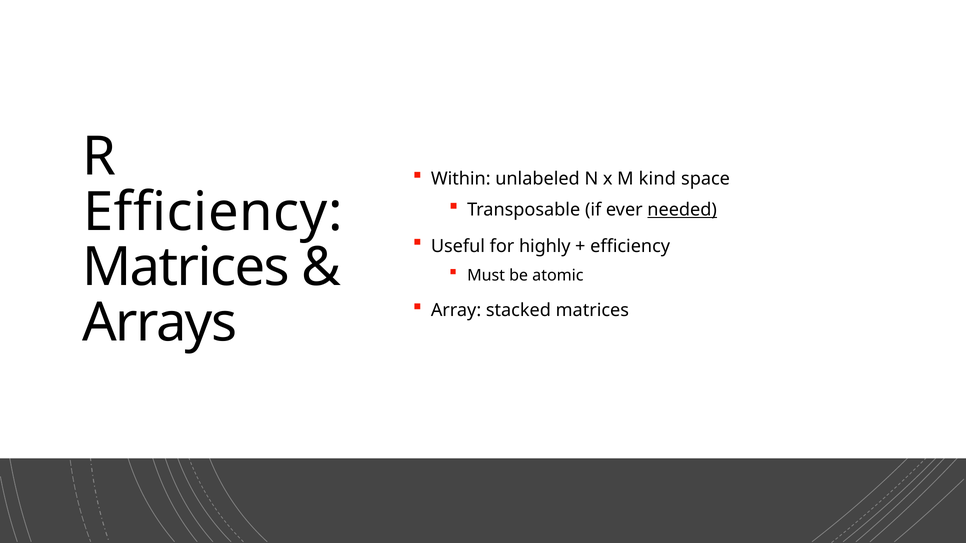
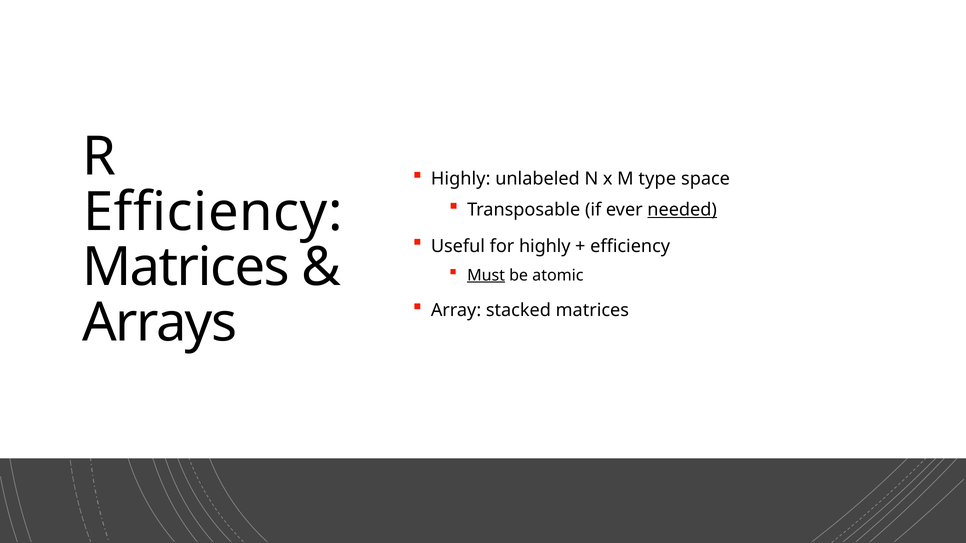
Within: Within -> Highly (461, 179)
kind: kind -> type (657, 179)
Must underline: none -> present (486, 275)
